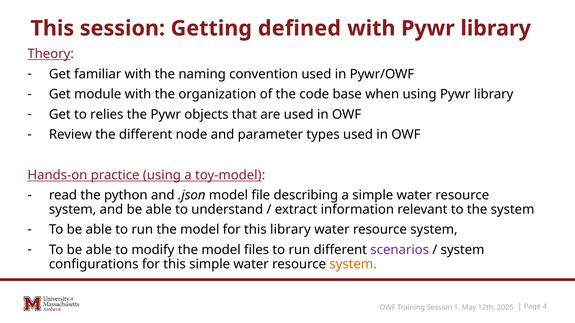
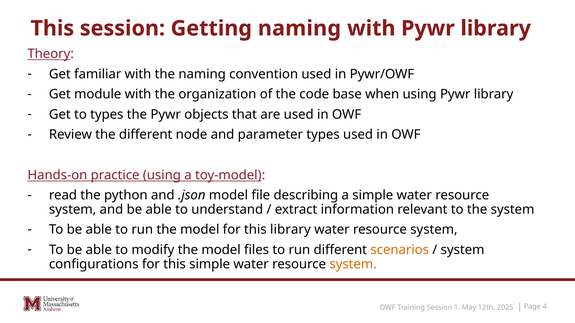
Getting defined: defined -> naming (299, 28)
to relies: relies -> types (107, 115)
scenarios colour: purple -> orange (400, 250)
